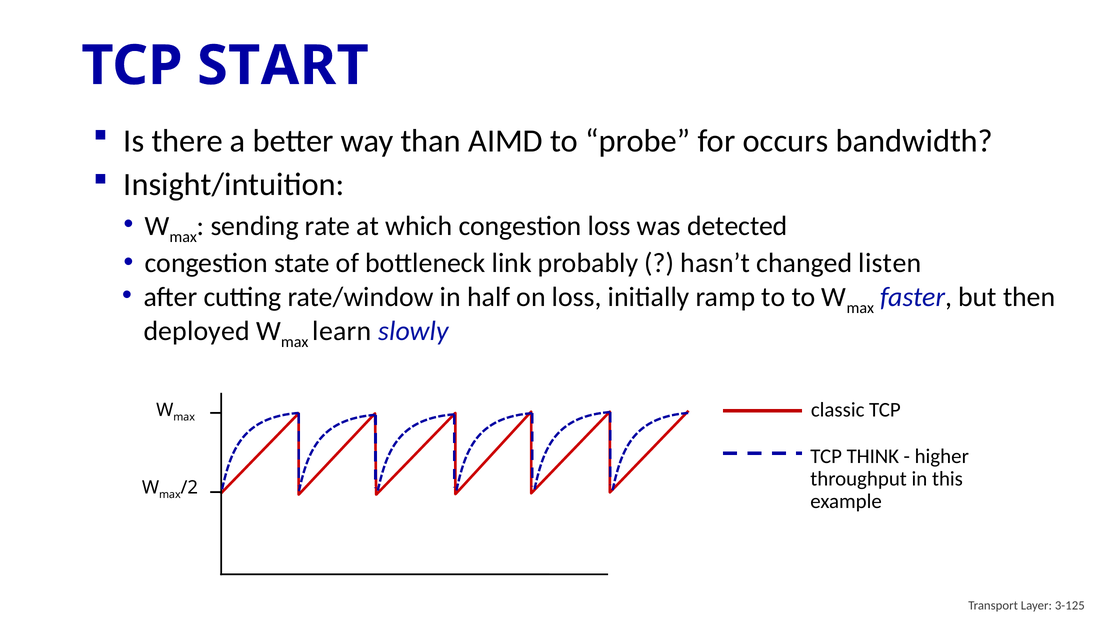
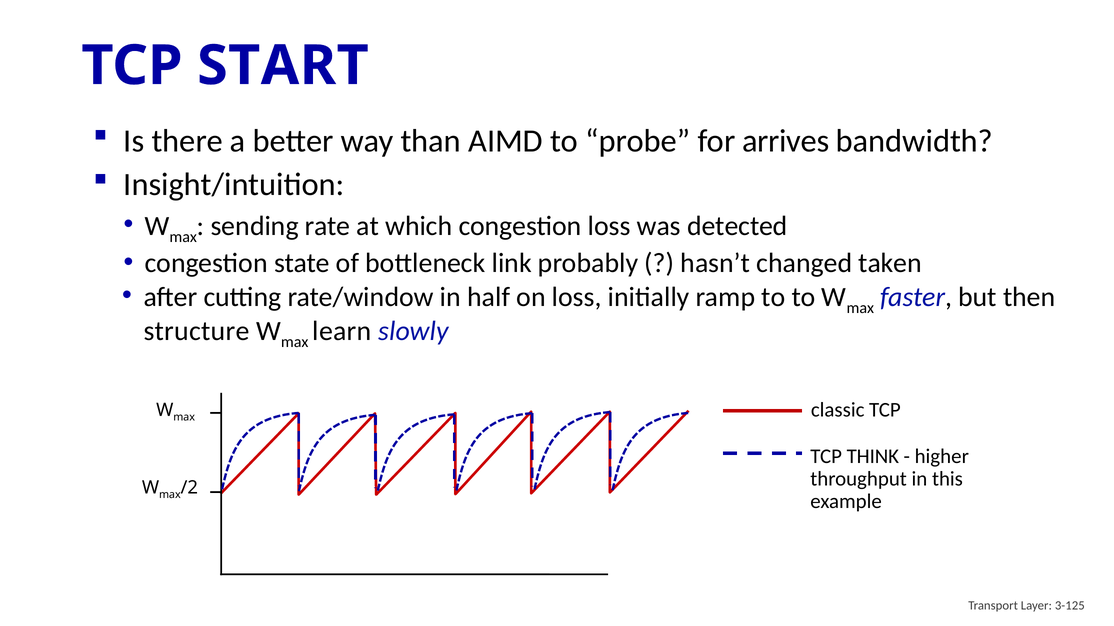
occurs: occurs -> arrives (786, 141)
listen: listen -> taken (890, 263)
deployed: deployed -> structure (197, 332)
